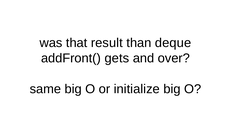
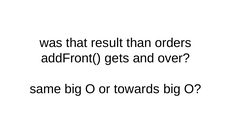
deque: deque -> orders (173, 43)
initialize: initialize -> towards (137, 89)
